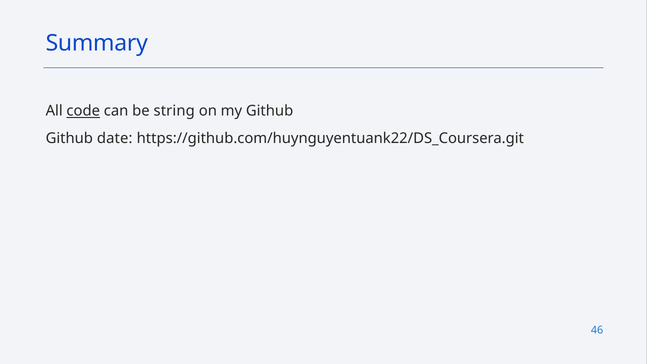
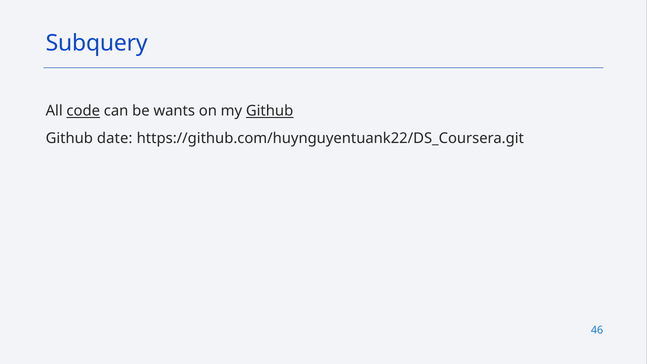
Summary: Summary -> Subquery (97, 43)
string: string -> wants (174, 111)
Github underline: none -> present (270, 111)
